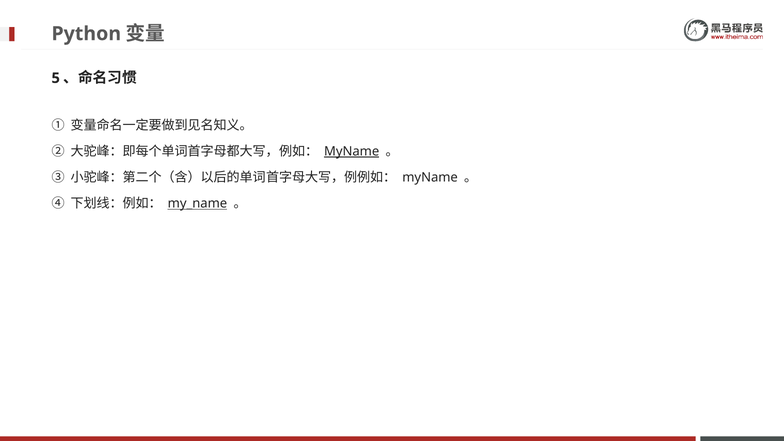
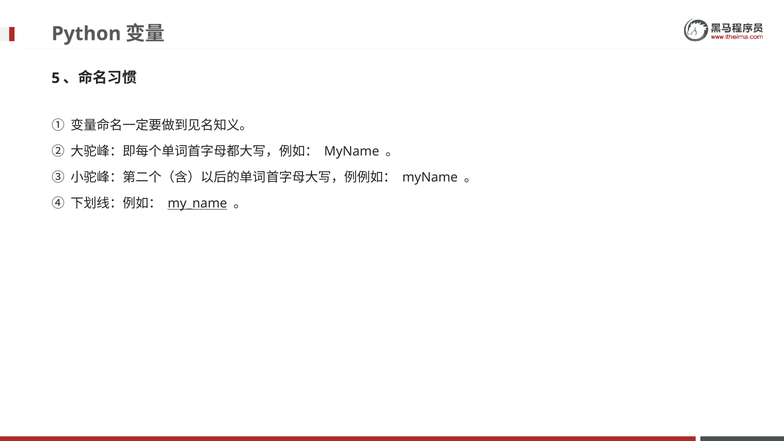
MyName underline: present -> none (352, 151)
